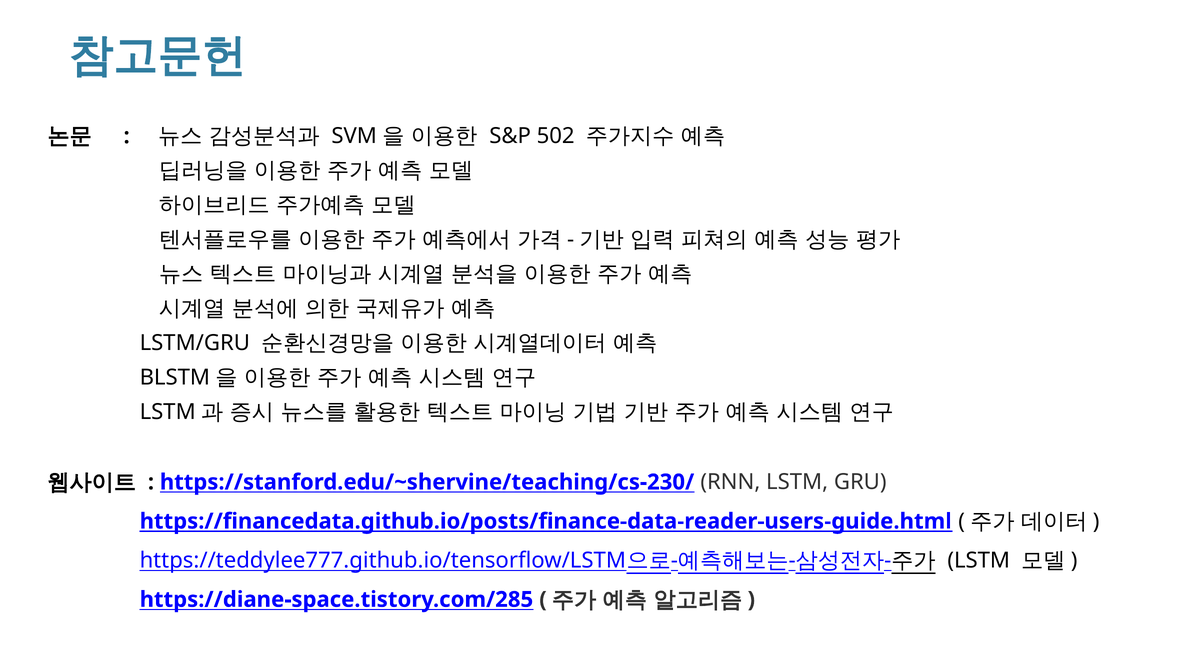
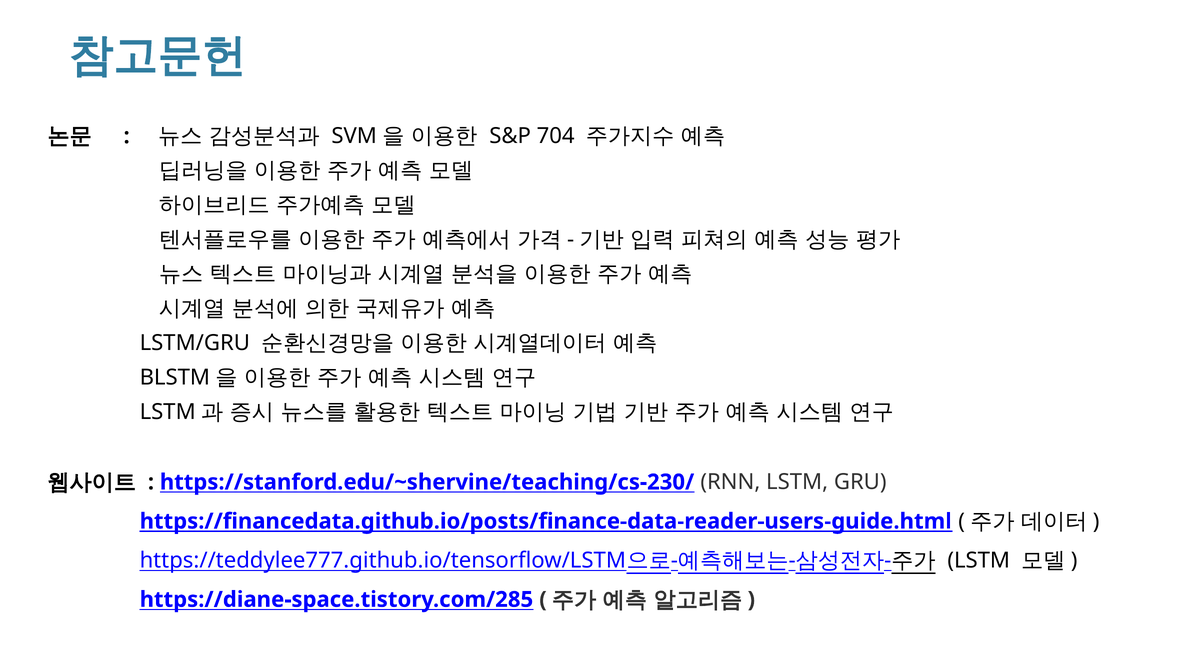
502: 502 -> 704 (556, 136)
